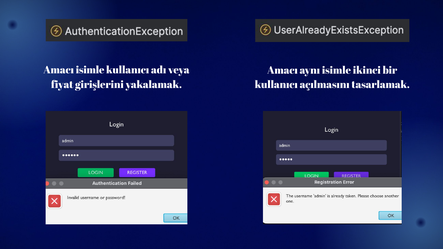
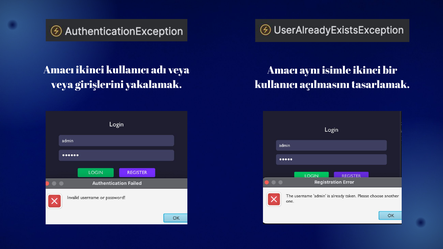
Amacı isimle: isimle -> ikinci (90, 70)
fiyat: fiyat -> veya (62, 85)
